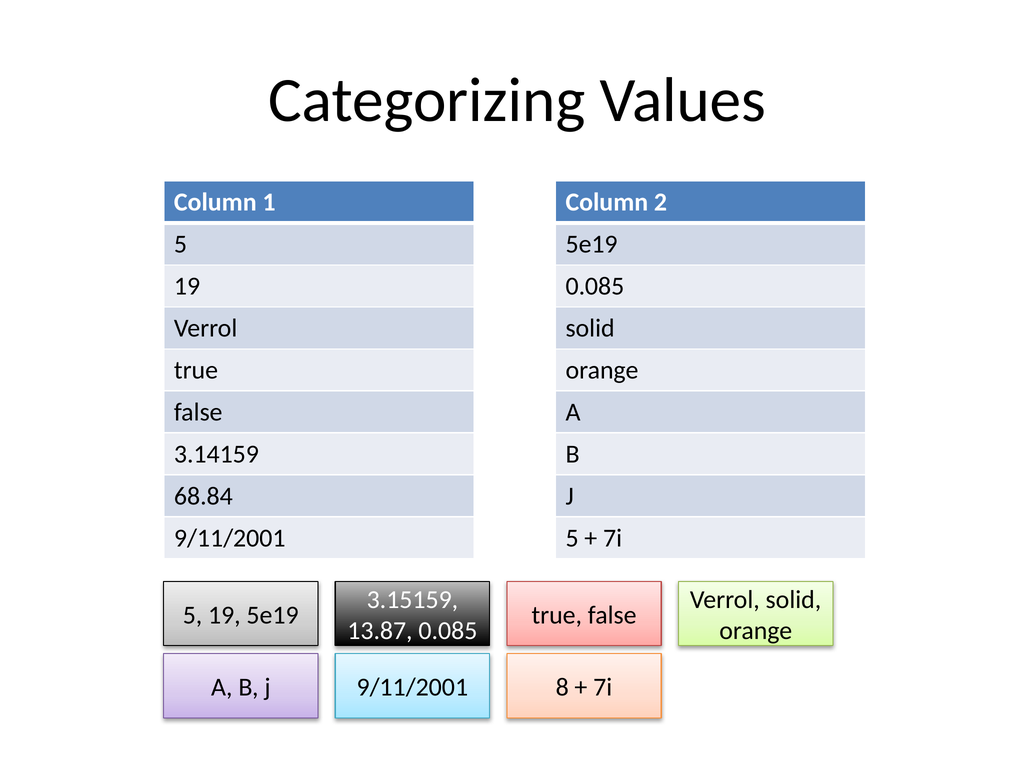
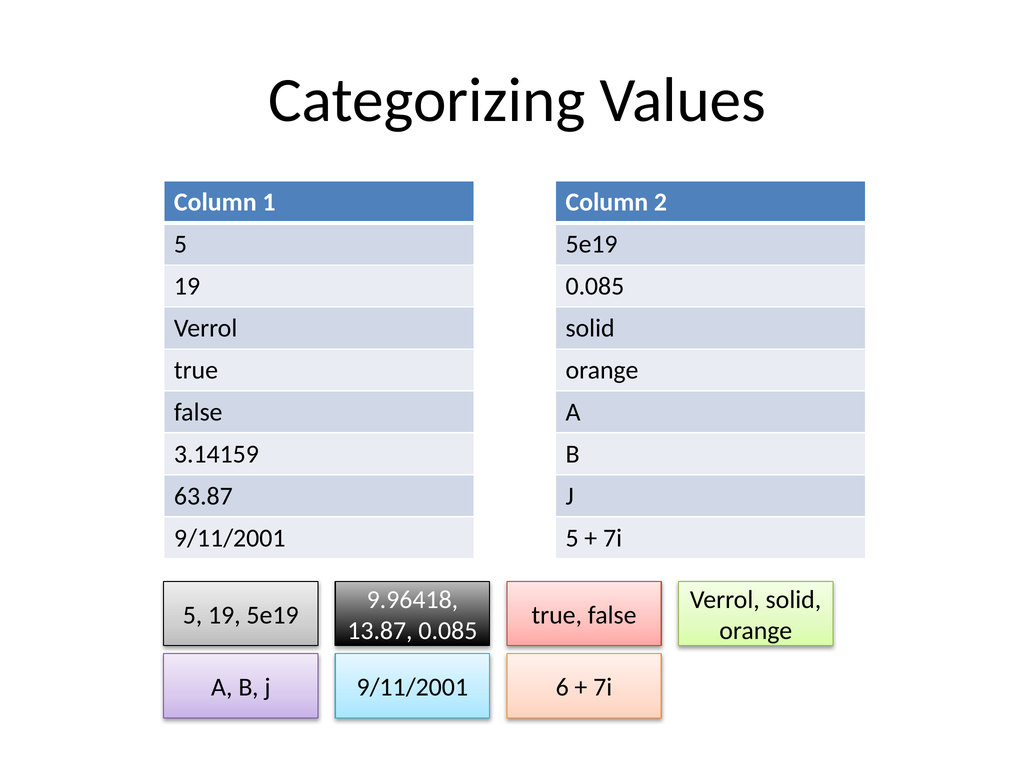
68.84: 68.84 -> 63.87 (203, 496)
3.15159: 3.15159 -> 9.96418 (412, 600)
8: 8 -> 6 (562, 688)
